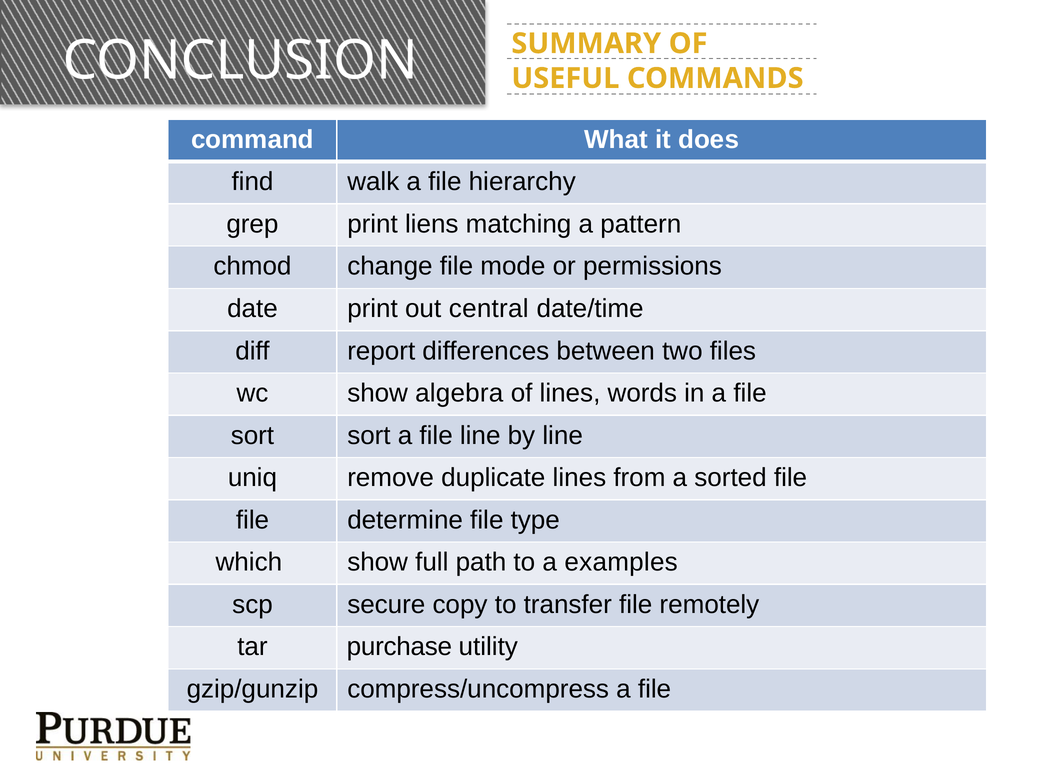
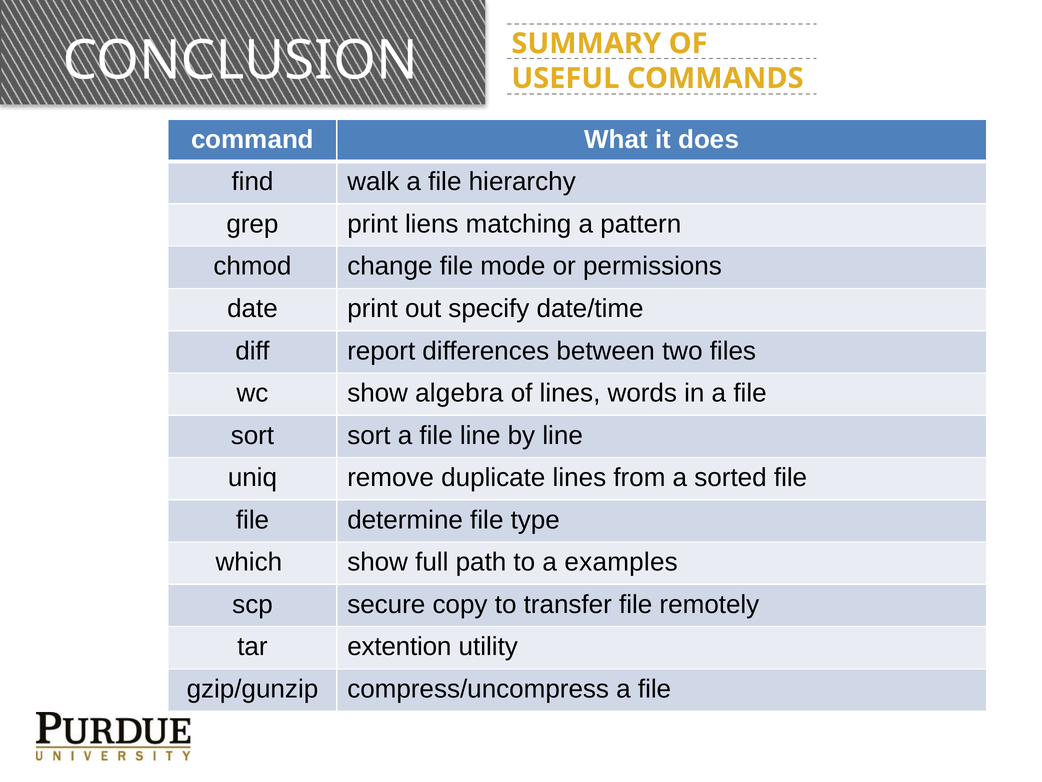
central: central -> specify (489, 308)
purchase: purchase -> extention (399, 646)
